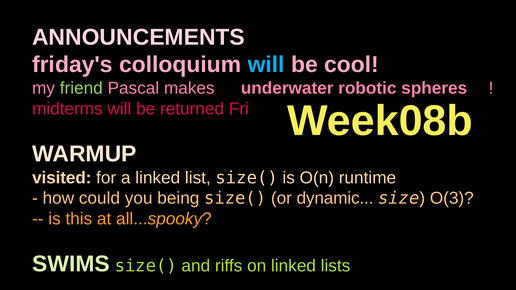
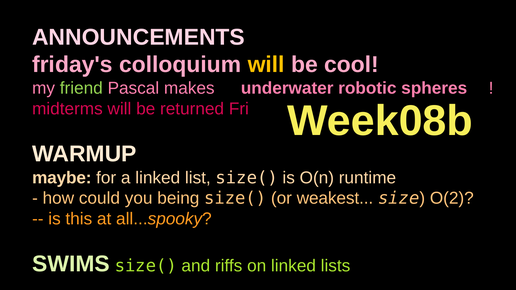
will colour: light blue -> yellow (266, 65)
visited: visited -> maybe (62, 178)
dynamic: dynamic -> weakest (335, 198)
O(3: O(3 -> O(2 (452, 198)
